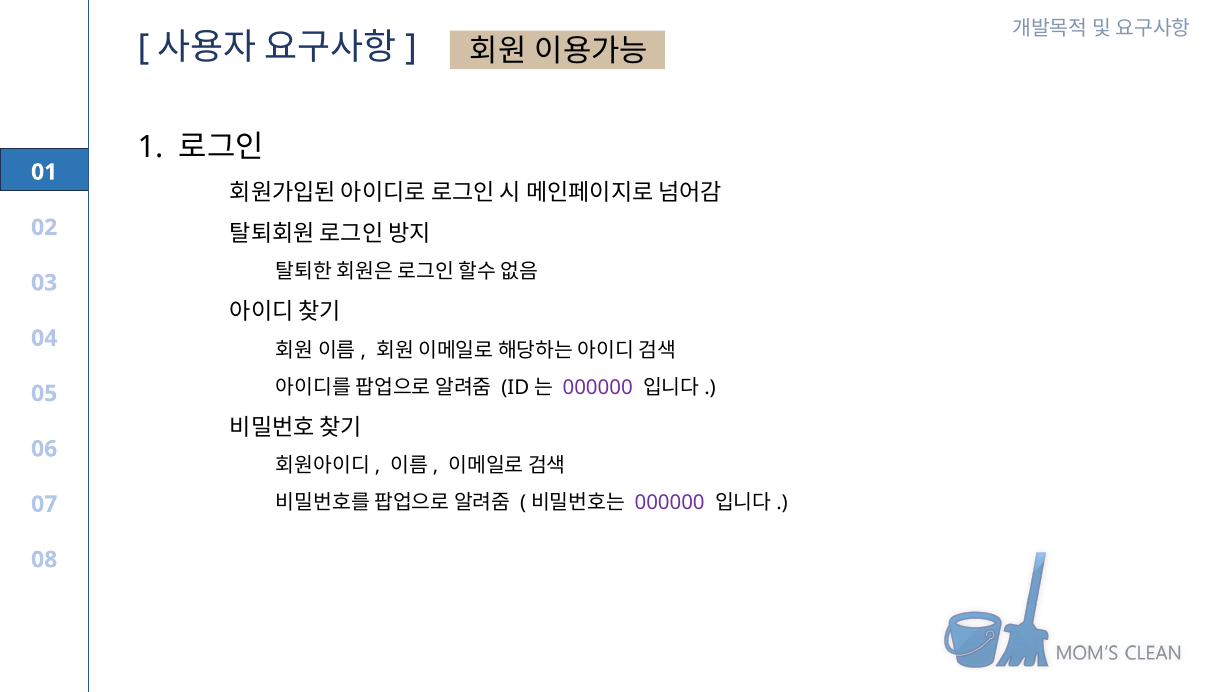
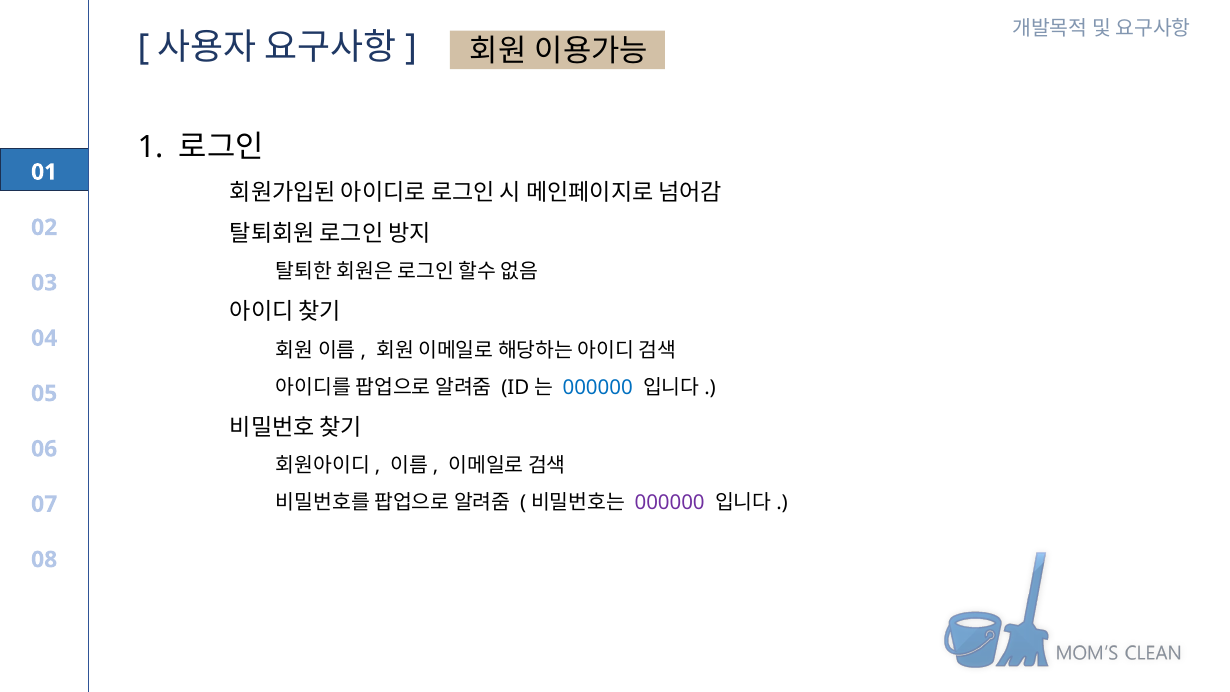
000000 colour: purple -> blue (598, 387)
